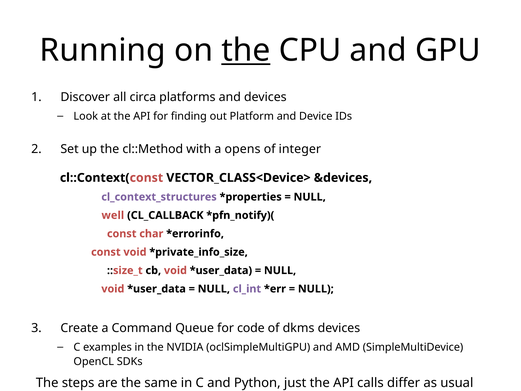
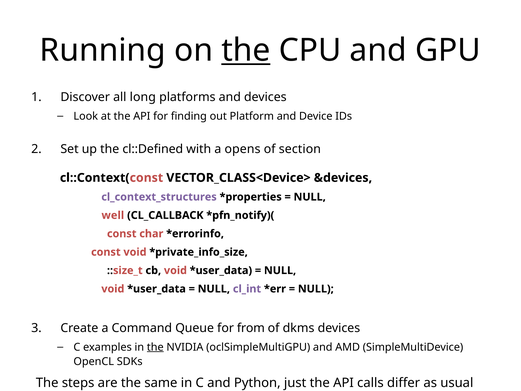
circa: circa -> long (143, 97)
cl::Method: cl::Method -> cl::Defined (153, 149)
integer: integer -> section (300, 149)
code: code -> from (251, 328)
the underline: none -> present (155, 347)
